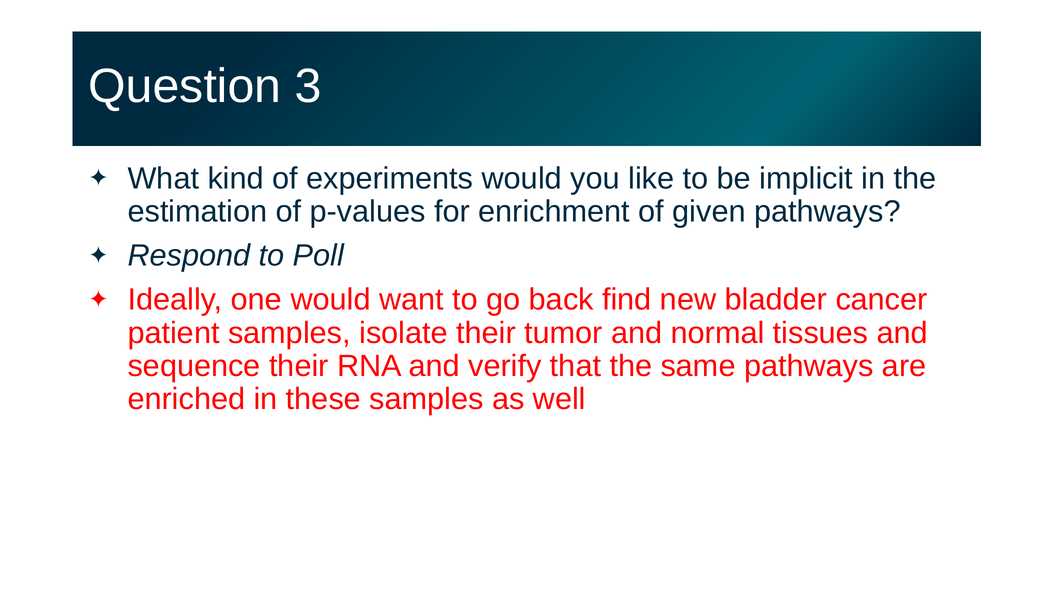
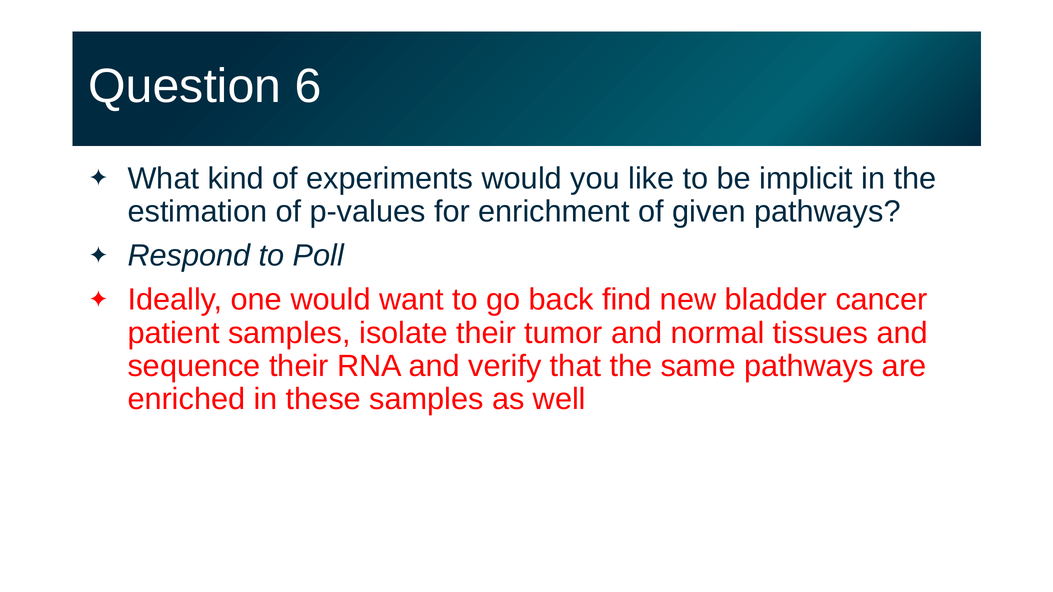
3: 3 -> 6 (308, 86)
